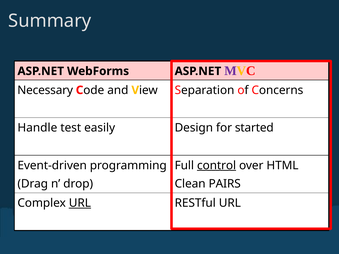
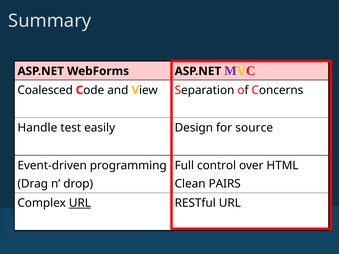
Necessary: Necessary -> Coalesced (45, 90)
started: started -> source (254, 128)
control underline: present -> none (217, 166)
